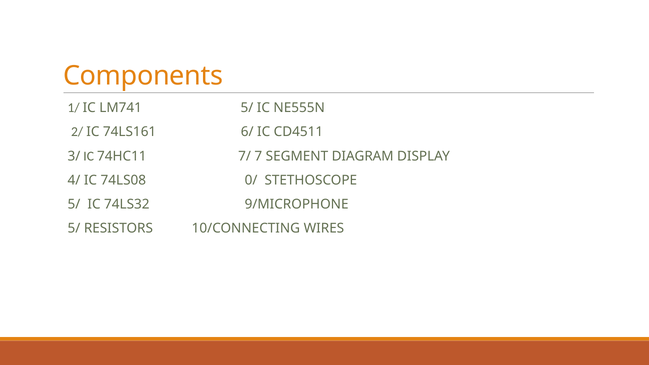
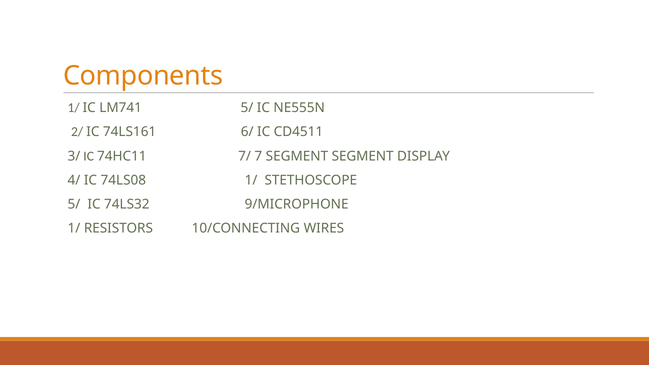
SEGMENT DIAGRAM: DIAGRAM -> SEGMENT (363, 156)
74LS08 0/: 0/ -> 1/ (251, 180)
5/: 5/ -> 1/ (74, 228)
